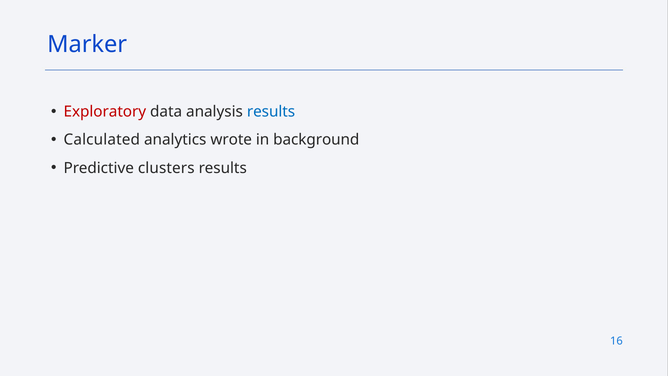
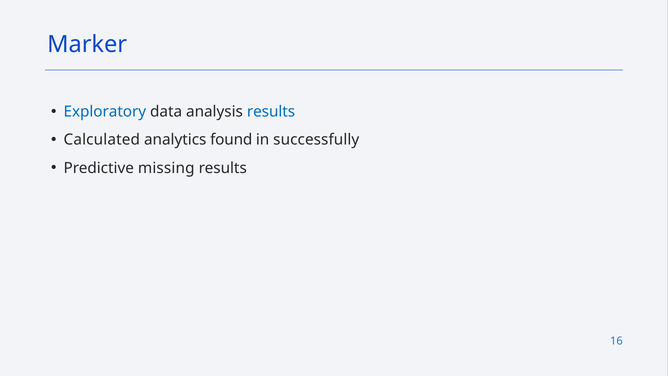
Exploratory colour: red -> blue (105, 112)
wrote: wrote -> found (231, 140)
background: background -> successfully (316, 140)
clusters: clusters -> missing (166, 168)
